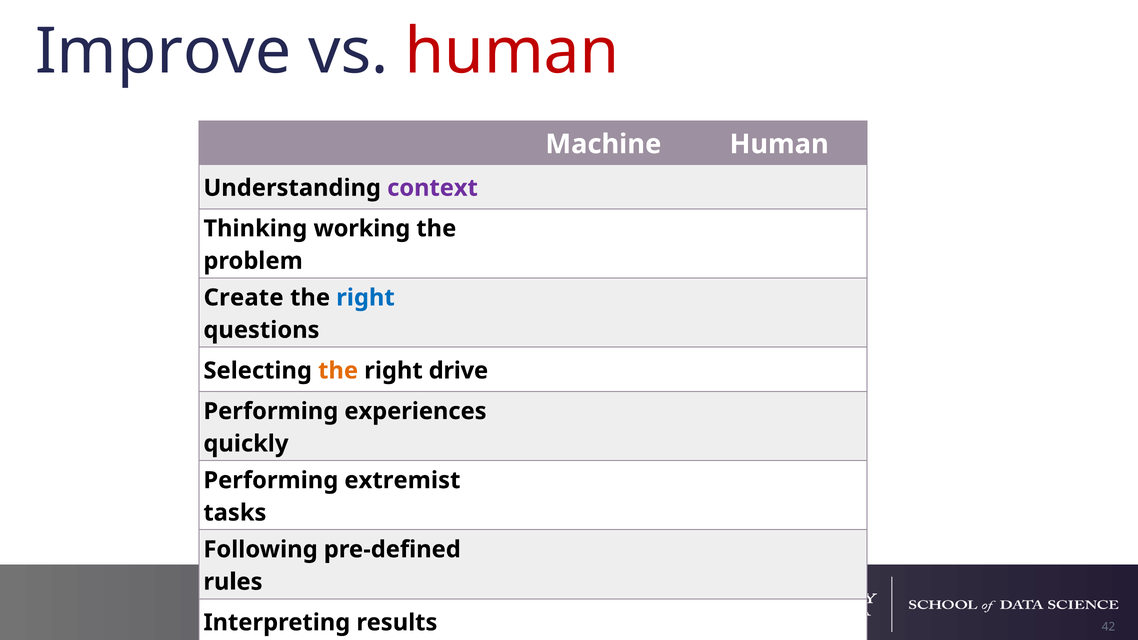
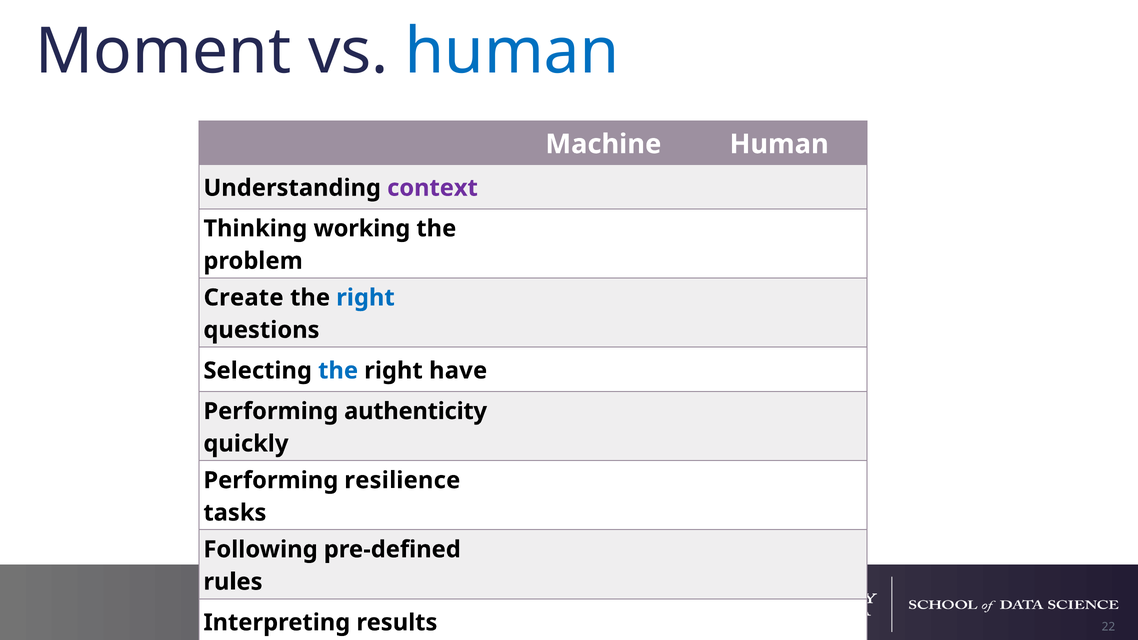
Improve: Improve -> Moment (163, 51)
human colour: red -> blue (512, 51)
the colour: orange -> blue (338, 371)
drive: drive -> have (458, 371)
experiences: experiences -> authenticity (416, 411)
extremist: extremist -> resilience (402, 480)
42: 42 -> 22 (1109, 627)
